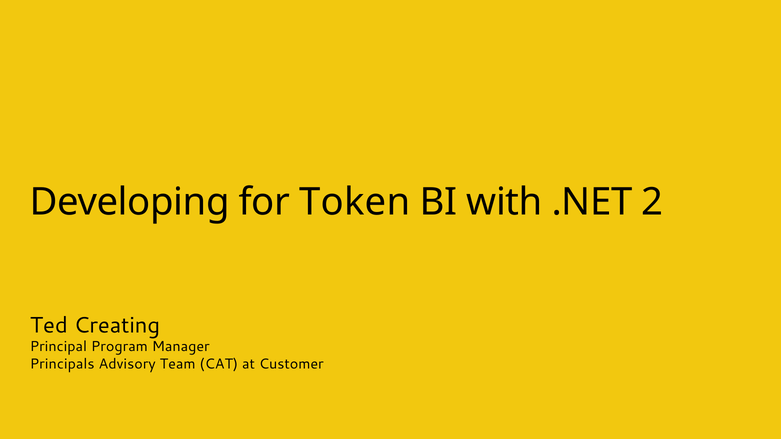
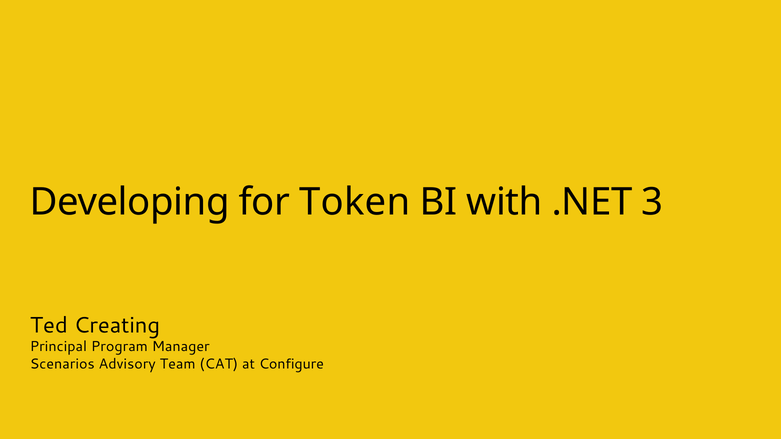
2: 2 -> 3 (652, 202)
Principals: Principals -> Scenarios (62, 364)
Customer: Customer -> Configure (291, 364)
